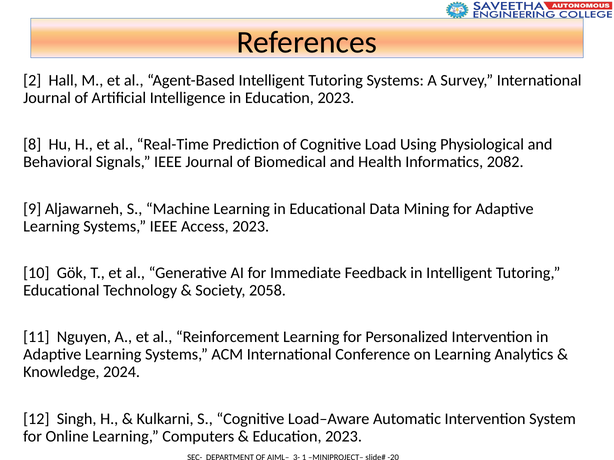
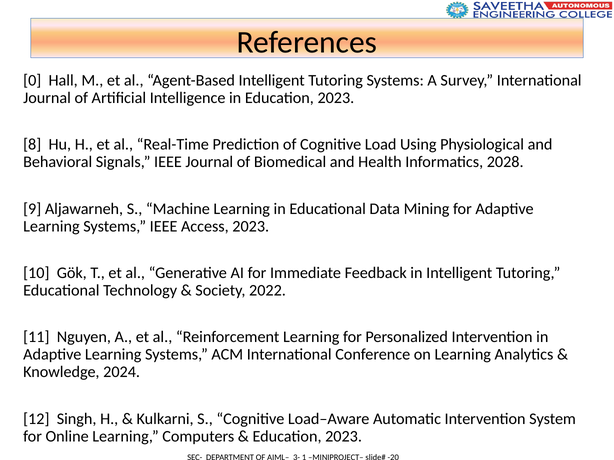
2: 2 -> 0 (32, 80)
2082: 2082 -> 2028 (505, 162)
2058: 2058 -> 2022 (268, 291)
